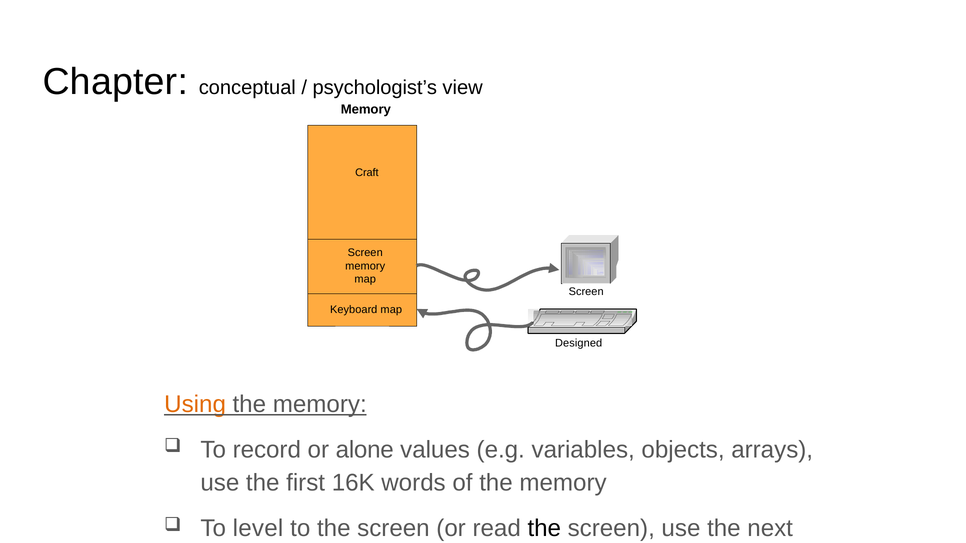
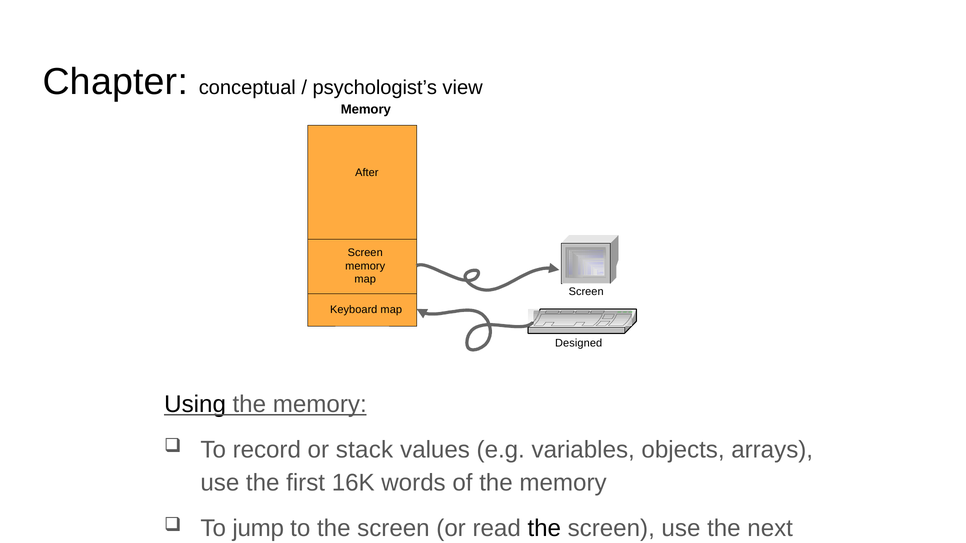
Craft: Craft -> After (367, 173)
Using colour: orange -> black (195, 405)
alone: alone -> stack (365, 450)
level: level -> jump (258, 529)
